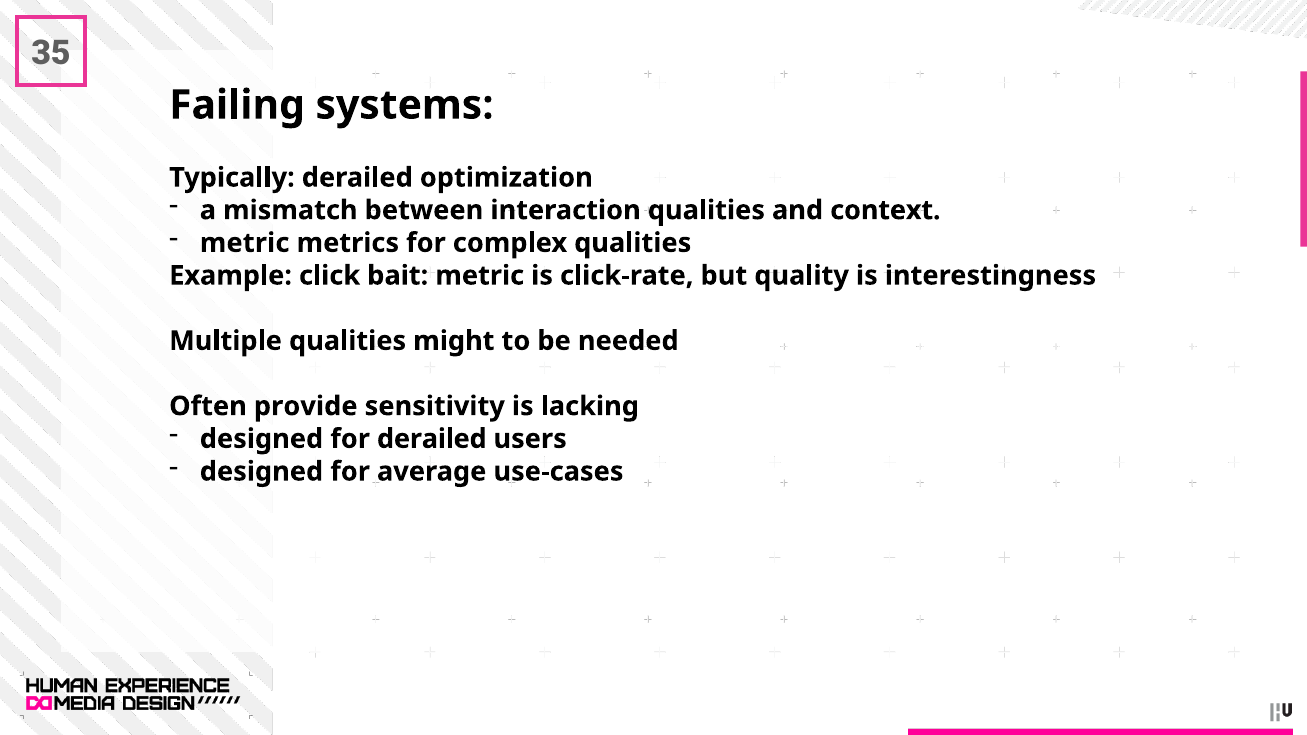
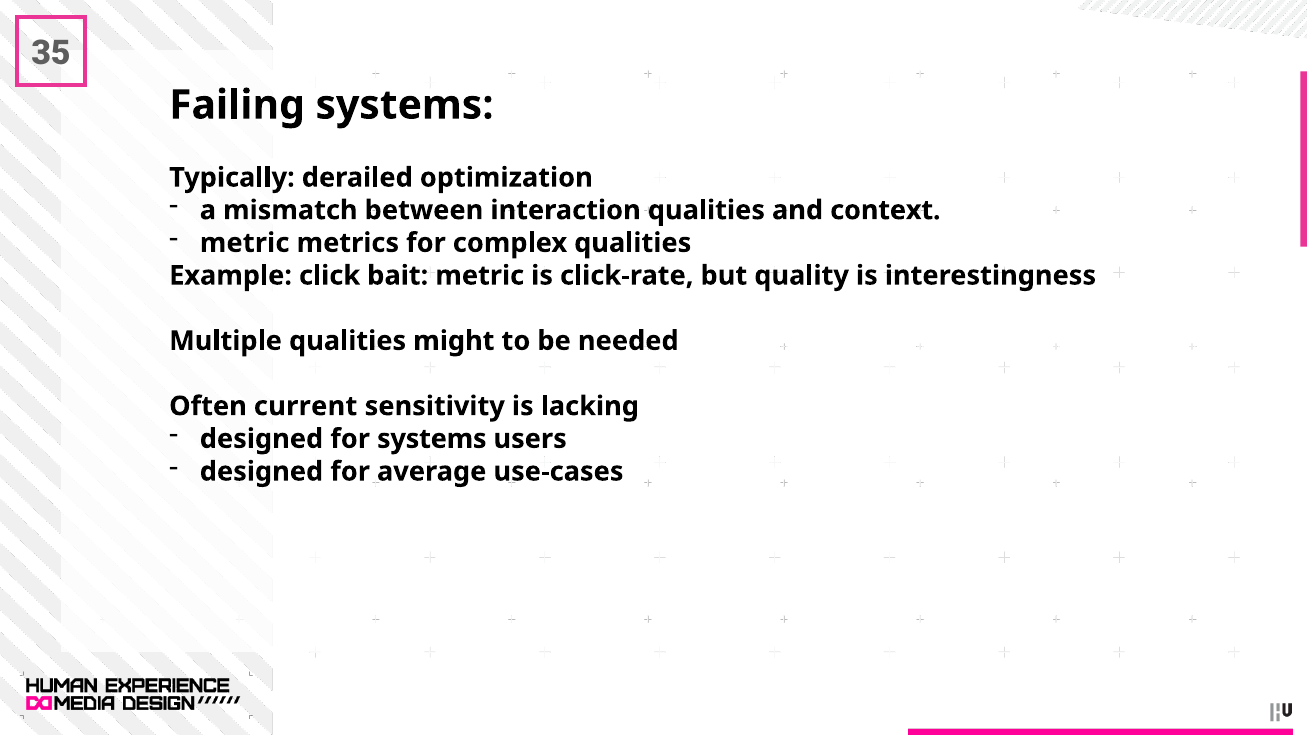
provide: provide -> current (306, 406)
for derailed: derailed -> systems (432, 439)
